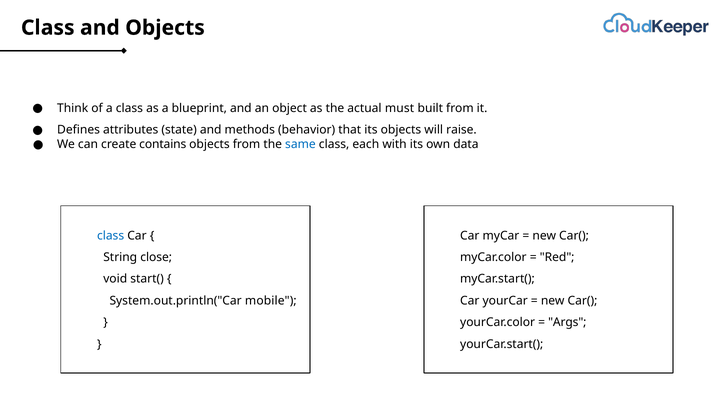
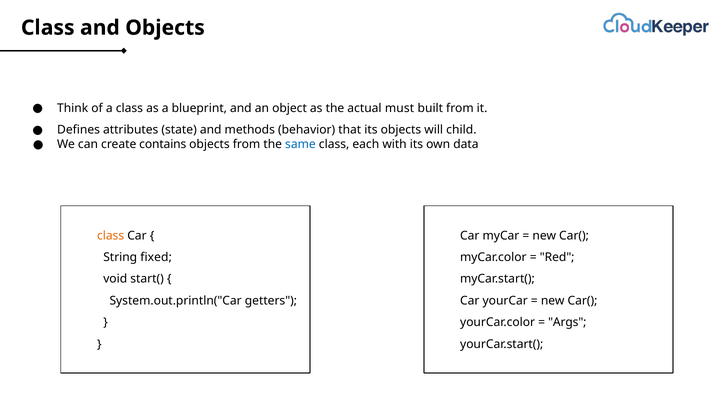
raise: raise -> child (461, 130)
class colour: blue -> orange (111, 236)
close: close -> fixed (156, 257)
mobile: mobile -> getters (271, 301)
